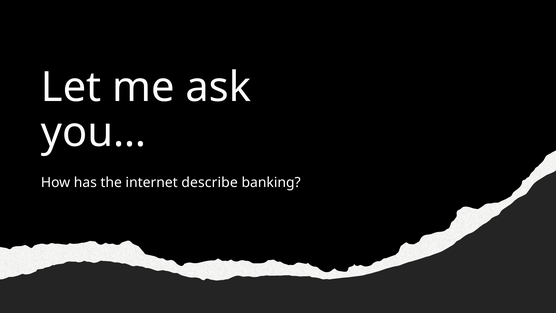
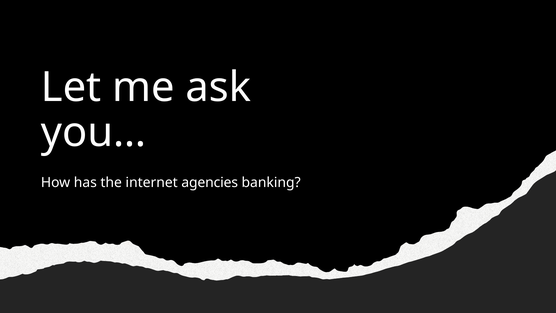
describe: describe -> agencies (210, 183)
